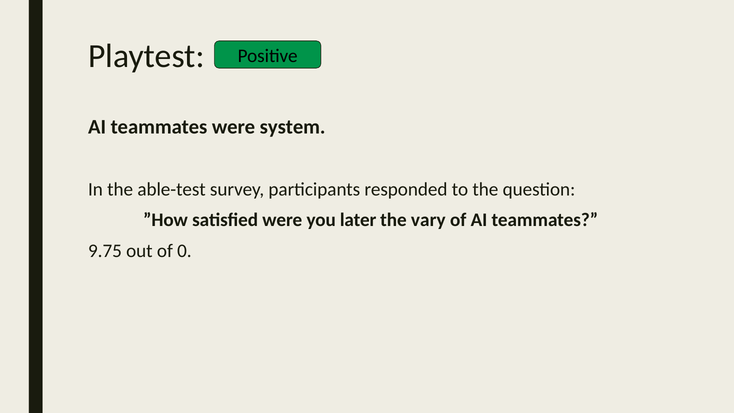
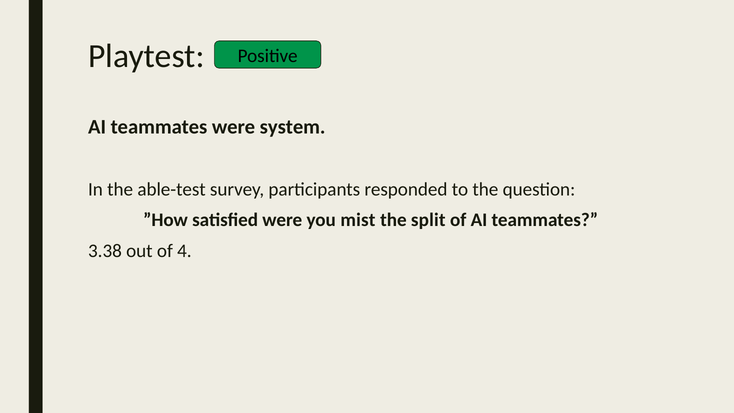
later: later -> mist (358, 220)
vary: vary -> split (428, 220)
9.75: 9.75 -> 3.38 (105, 251)
0: 0 -> 4 (184, 251)
